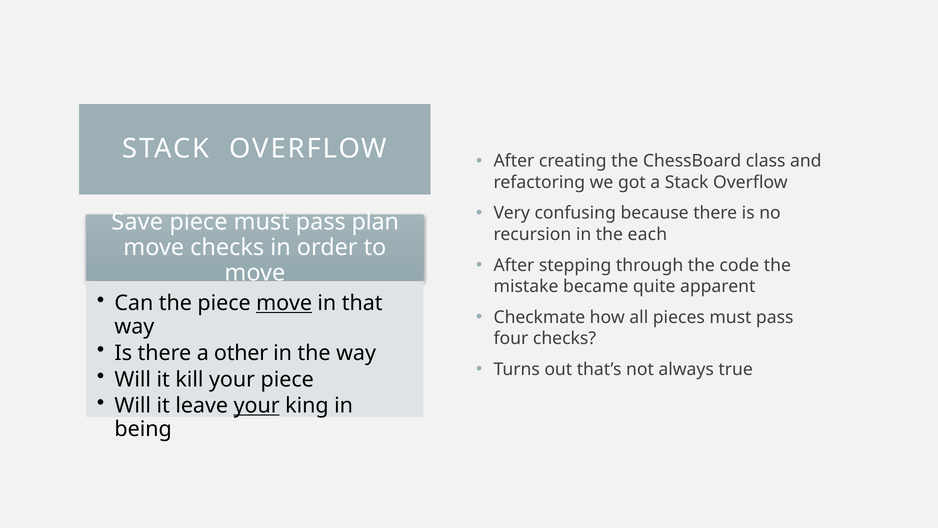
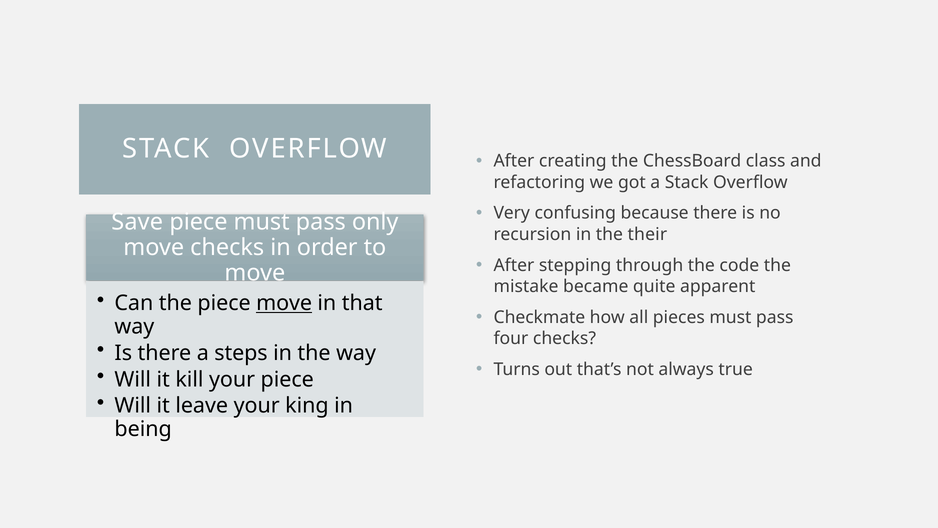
plan: plan -> only (375, 222)
each: each -> their (647, 234)
other: other -> steps (241, 353)
your underline: present -> none (257, 406)
